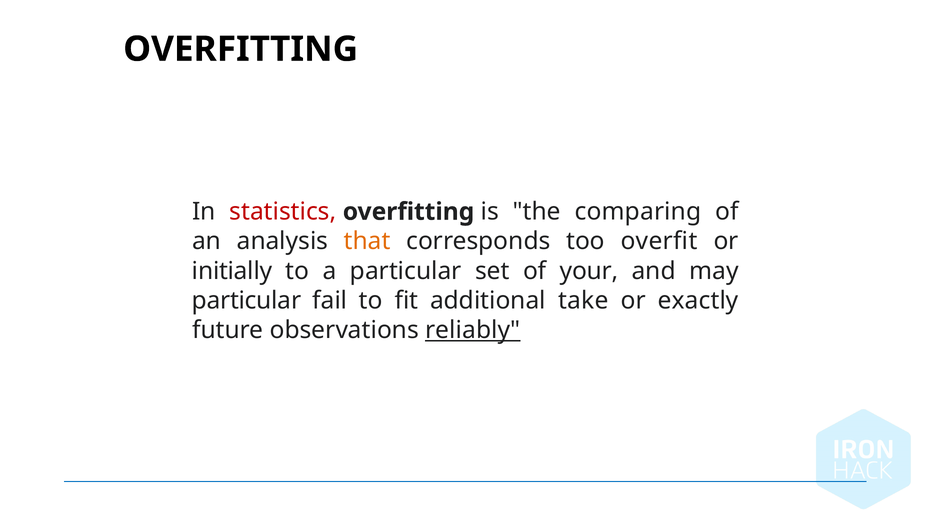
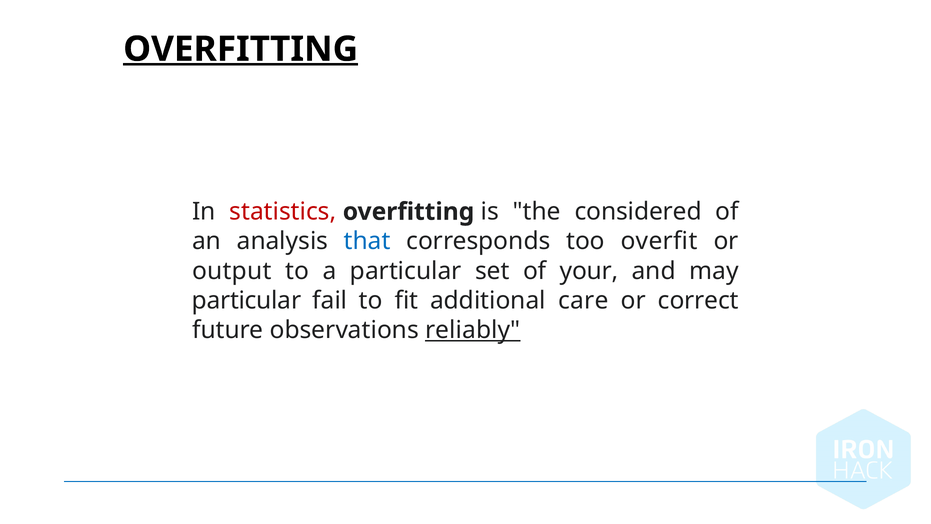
OVERFITTING underline: none -> present (241, 49)
comparing: comparing -> considered (638, 212)
that colour: orange -> blue (367, 241)
initially: initially -> output (232, 271)
take: take -> care (583, 300)
exactly: exactly -> correct (698, 300)
